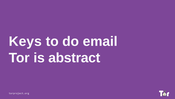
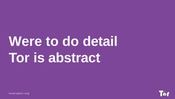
Keys: Keys -> Were (25, 41)
email: email -> detail (100, 41)
